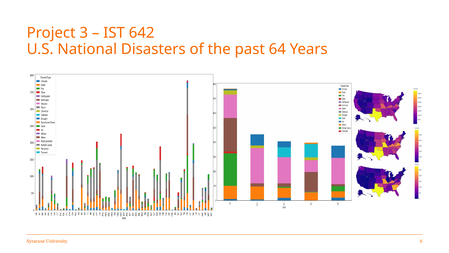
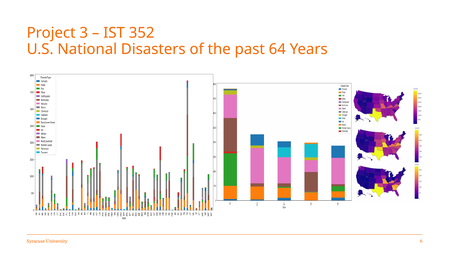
642: 642 -> 352 (142, 33)
